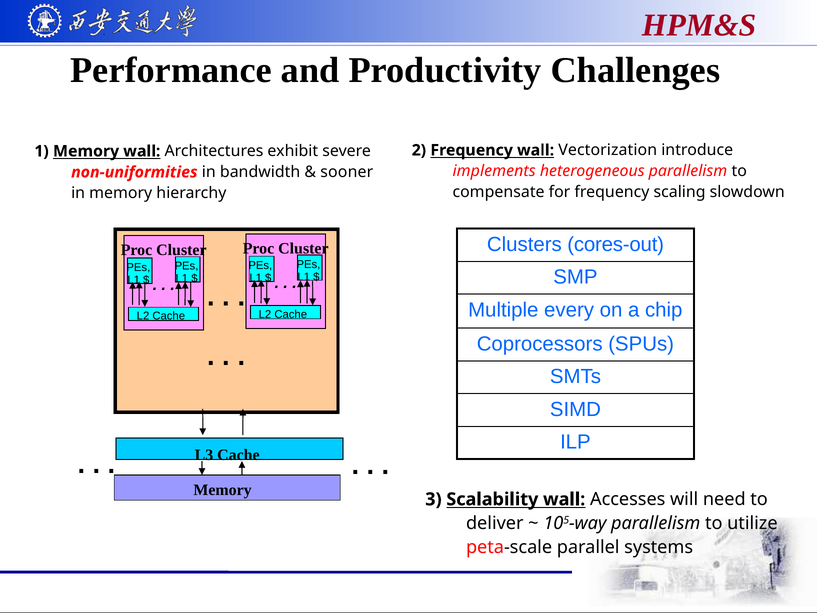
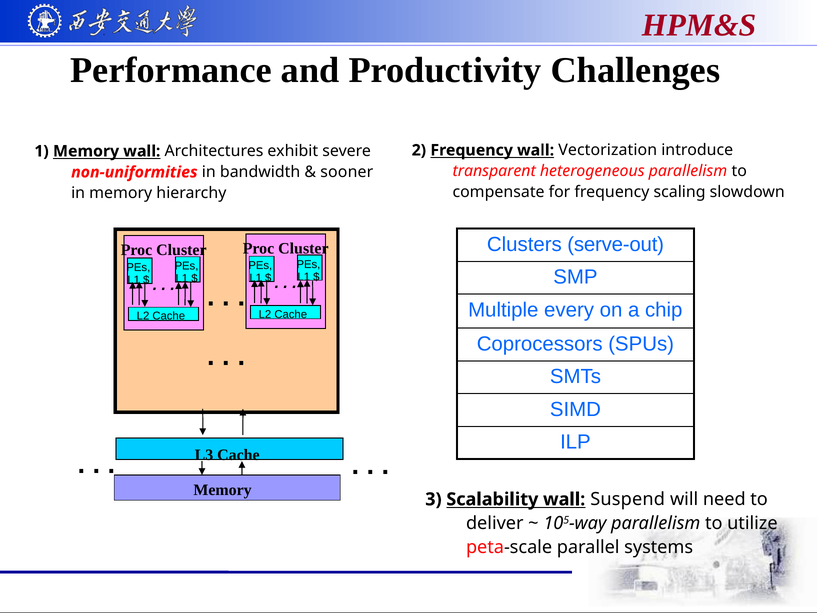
implements: implements -> transparent (494, 171)
cores-out: cores-out -> serve-out (616, 244)
Accesses: Accesses -> Suspend (628, 499)
